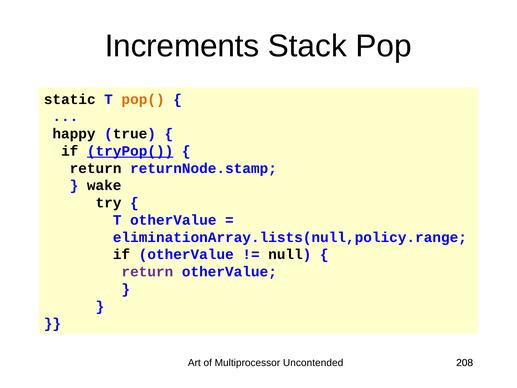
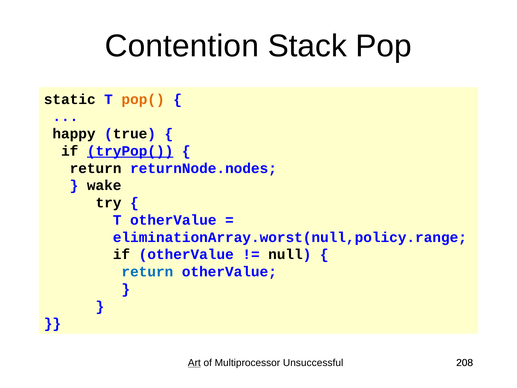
Increments: Increments -> Contention (182, 46)
returnNode.stamp: returnNode.stamp -> returnNode.nodes (203, 168)
eliminationArray.lists(null,policy.range: eliminationArray.lists(null,policy.range -> eliminationArray.worst(null,policy.range (290, 237)
return colour: purple -> blue (147, 272)
Art underline: none -> present (194, 363)
Uncontended: Uncontended -> Unsuccessful (313, 363)
